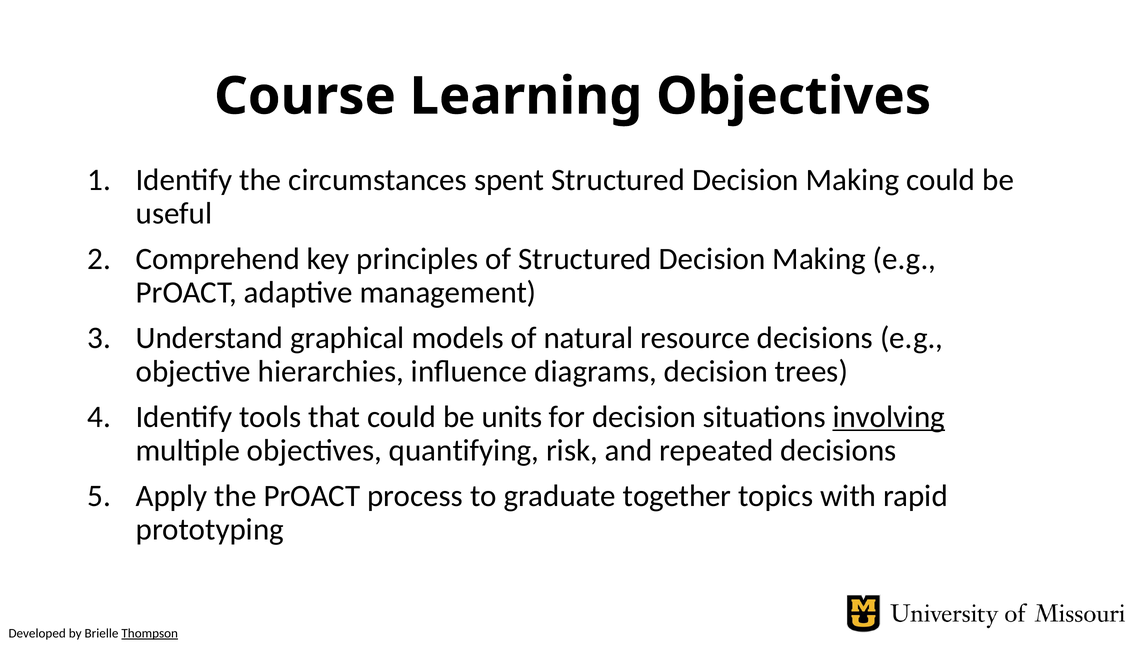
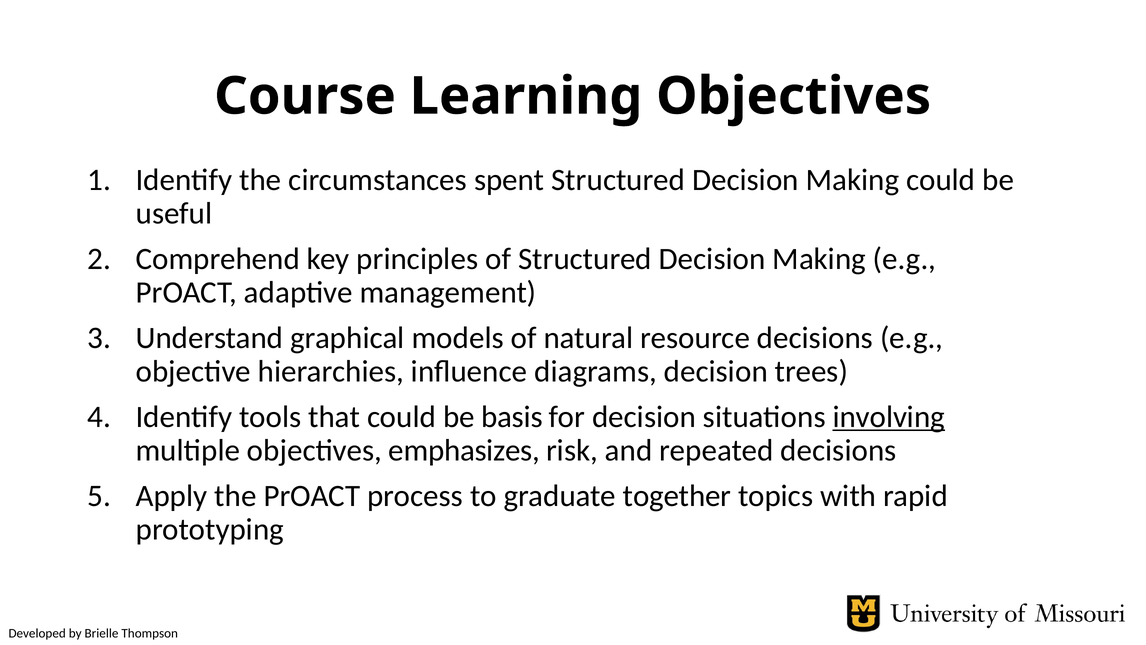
units: units -> basis (512, 417)
quantifying: quantifying -> emphasizes (464, 450)
Thompson underline: present -> none (150, 633)
